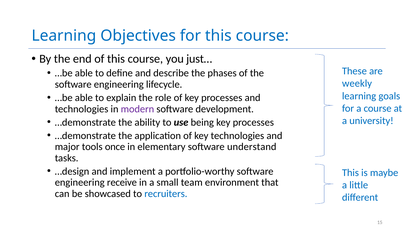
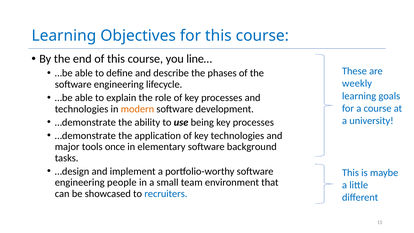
just…: just… -> line… (199, 59)
modern colour: purple -> orange (137, 109)
understand: understand -> background (252, 147)
receive: receive -> people (122, 182)
